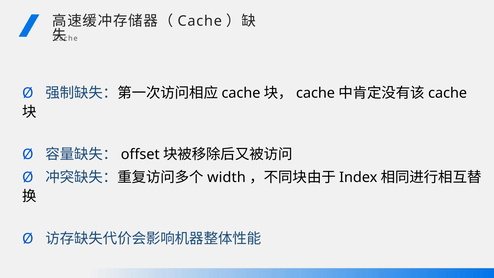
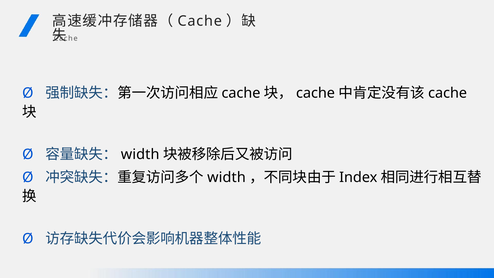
offset: offset -> width (140, 154)
